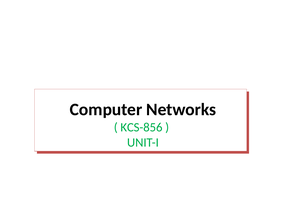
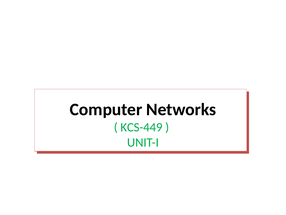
KCS-856: KCS-856 -> KCS-449 (142, 127)
